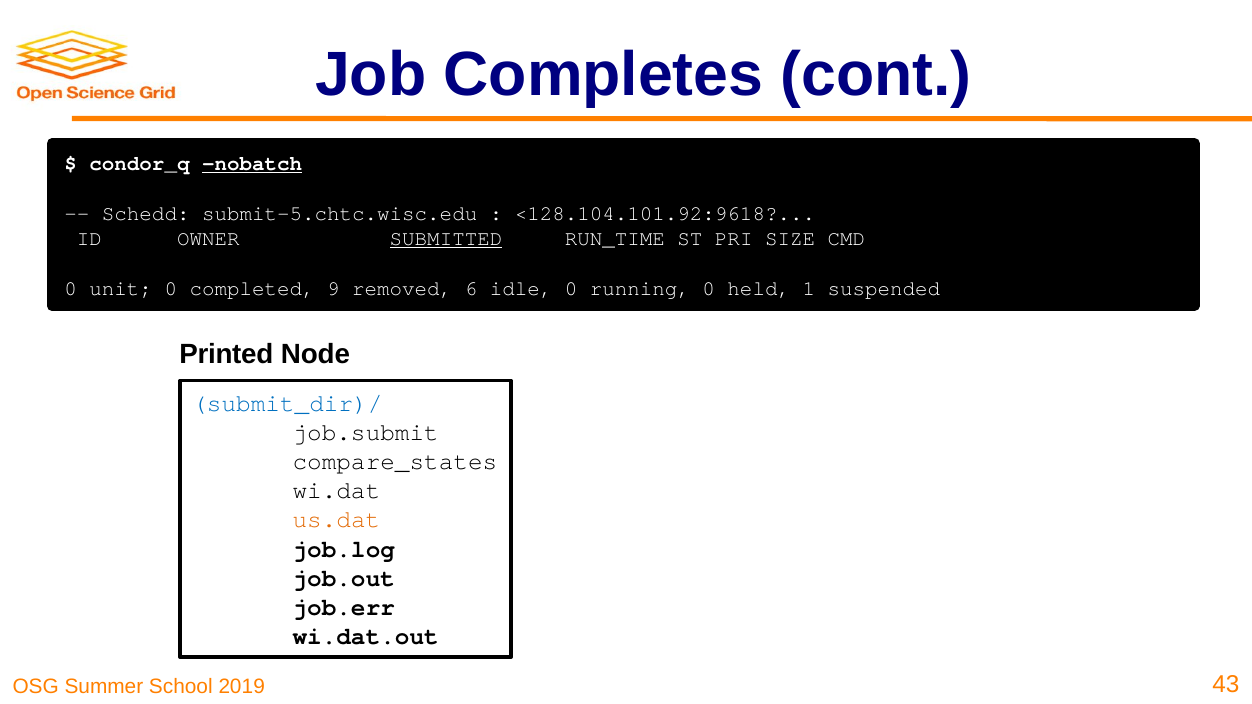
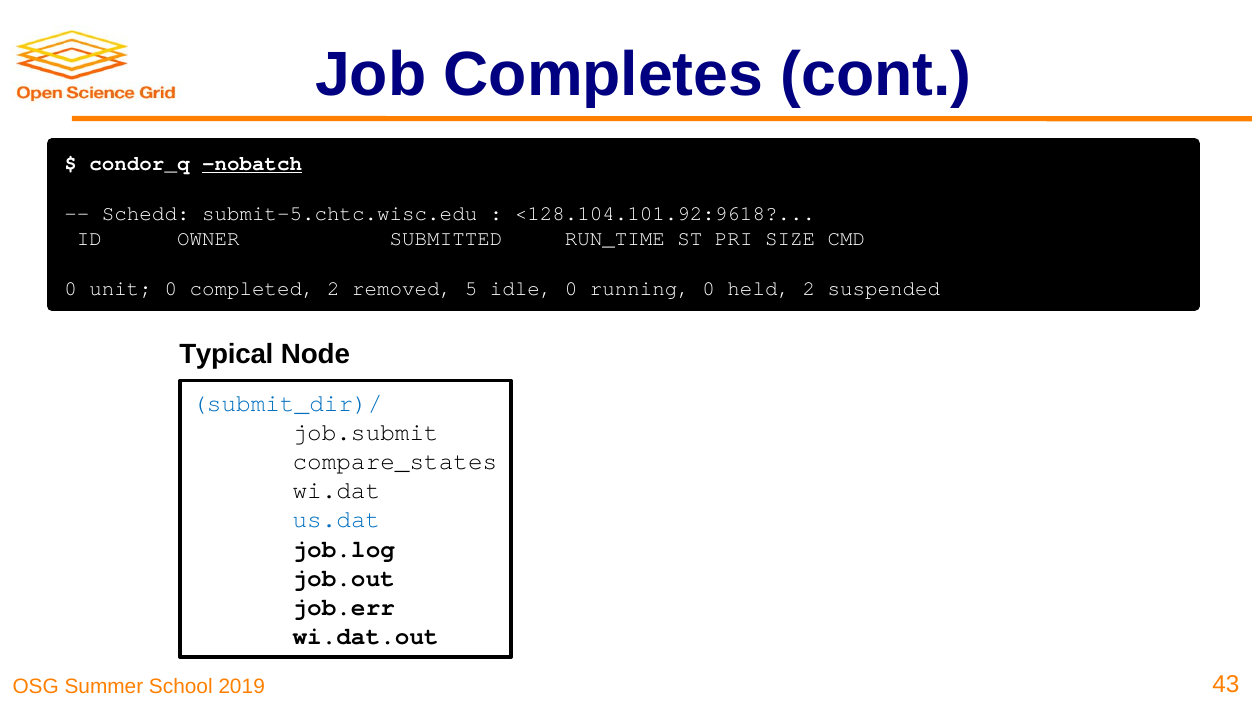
SUBMITTED underline: present -> none (446, 239)
completed 9: 9 -> 2 (333, 289)
6: 6 -> 5 (471, 289)
held 1: 1 -> 2 (809, 289)
Printed: Printed -> Typical (226, 355)
us.dat colour: orange -> blue (336, 520)
